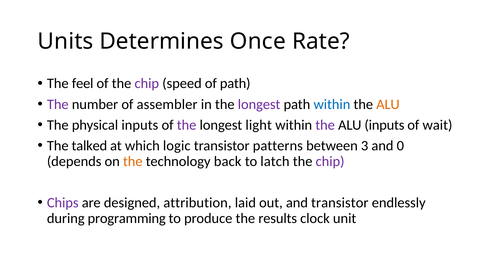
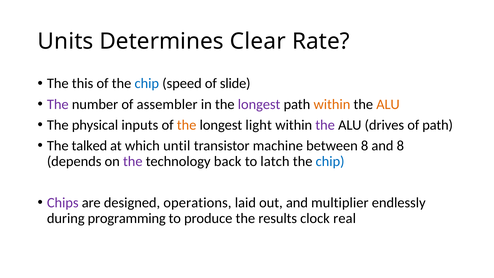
Once: Once -> Clear (258, 41)
feel: feel -> this (83, 84)
chip colour: purple -> blue (147, 84)
of path: path -> slide (235, 84)
within colour: blue -> orange (332, 104)
the colour: purple -> orange (187, 125)
ALU inputs: inputs -> drives (384, 125)
of wait: wait -> path (438, 125)
logic: logic -> until (177, 146)
patterns: patterns -> machine (278, 146)
between 3: 3 -> 8 (365, 146)
and 0: 0 -> 8 (400, 146)
the colour: orange -> purple (133, 161)
chip colour: purple -> blue (330, 161)
attribution: attribution -> operations (197, 203)
and transistor: transistor -> multiplier (340, 203)
unit: unit -> real (345, 218)
